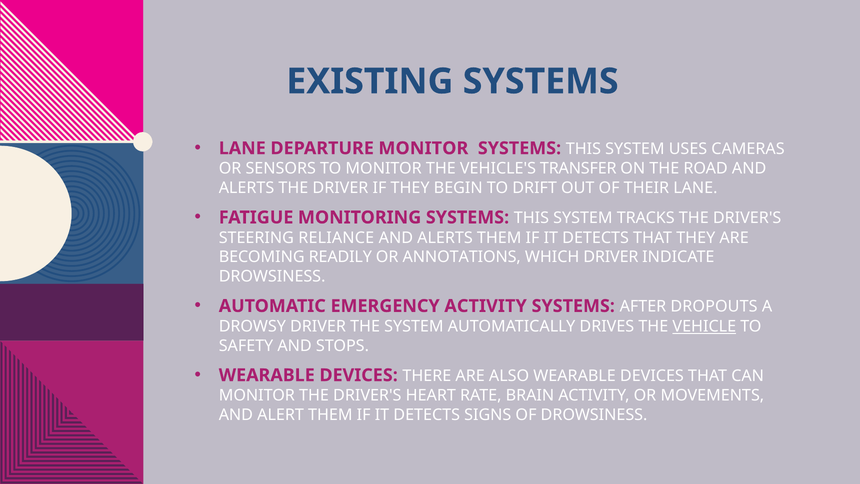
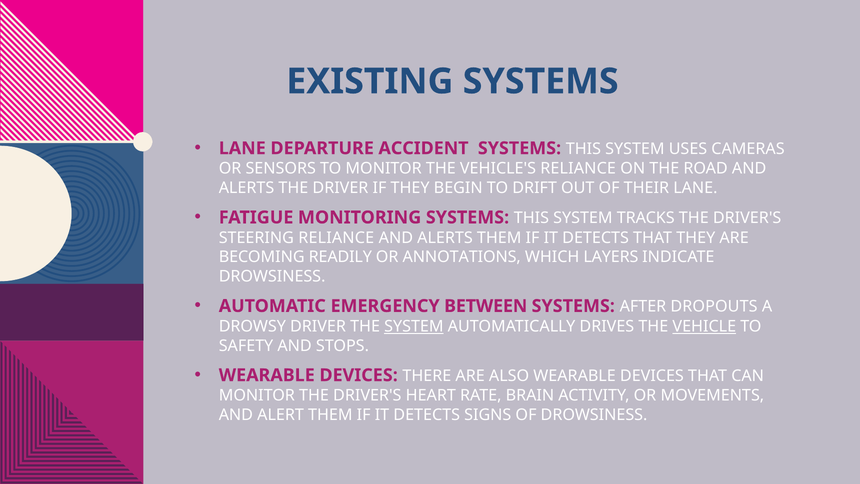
DEPARTURE MONITOR: MONITOR -> ACCIDENT (424, 148)
VEHICLE'S TRANSFER: TRANSFER -> RELIANCE (578, 168)
WHICH DRIVER: DRIVER -> LAYERS (611, 257)
EMERGENCY ACTIVITY: ACTIVITY -> BETWEEN (486, 306)
SYSTEM underline: none -> present (414, 326)
